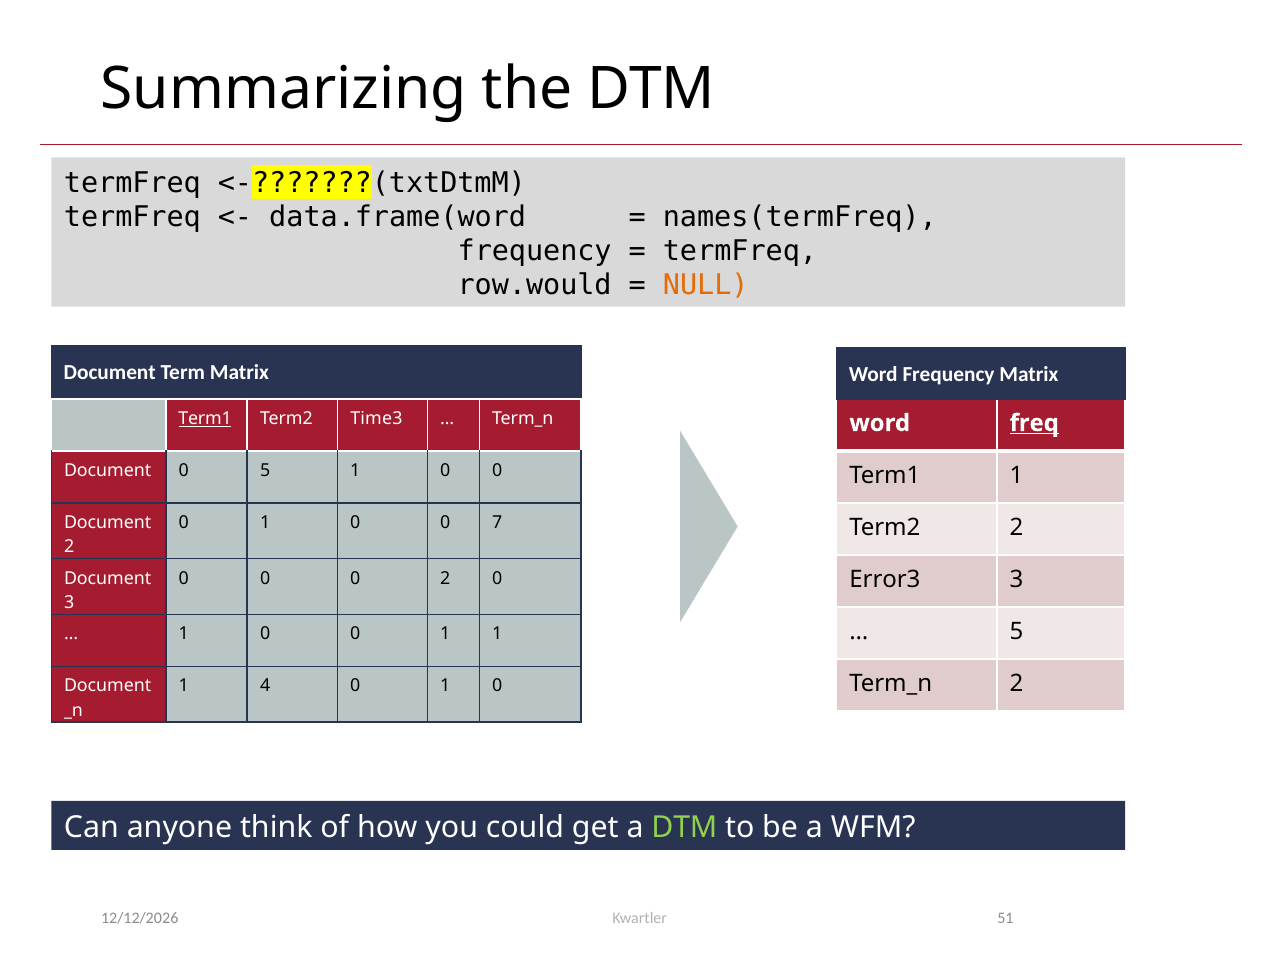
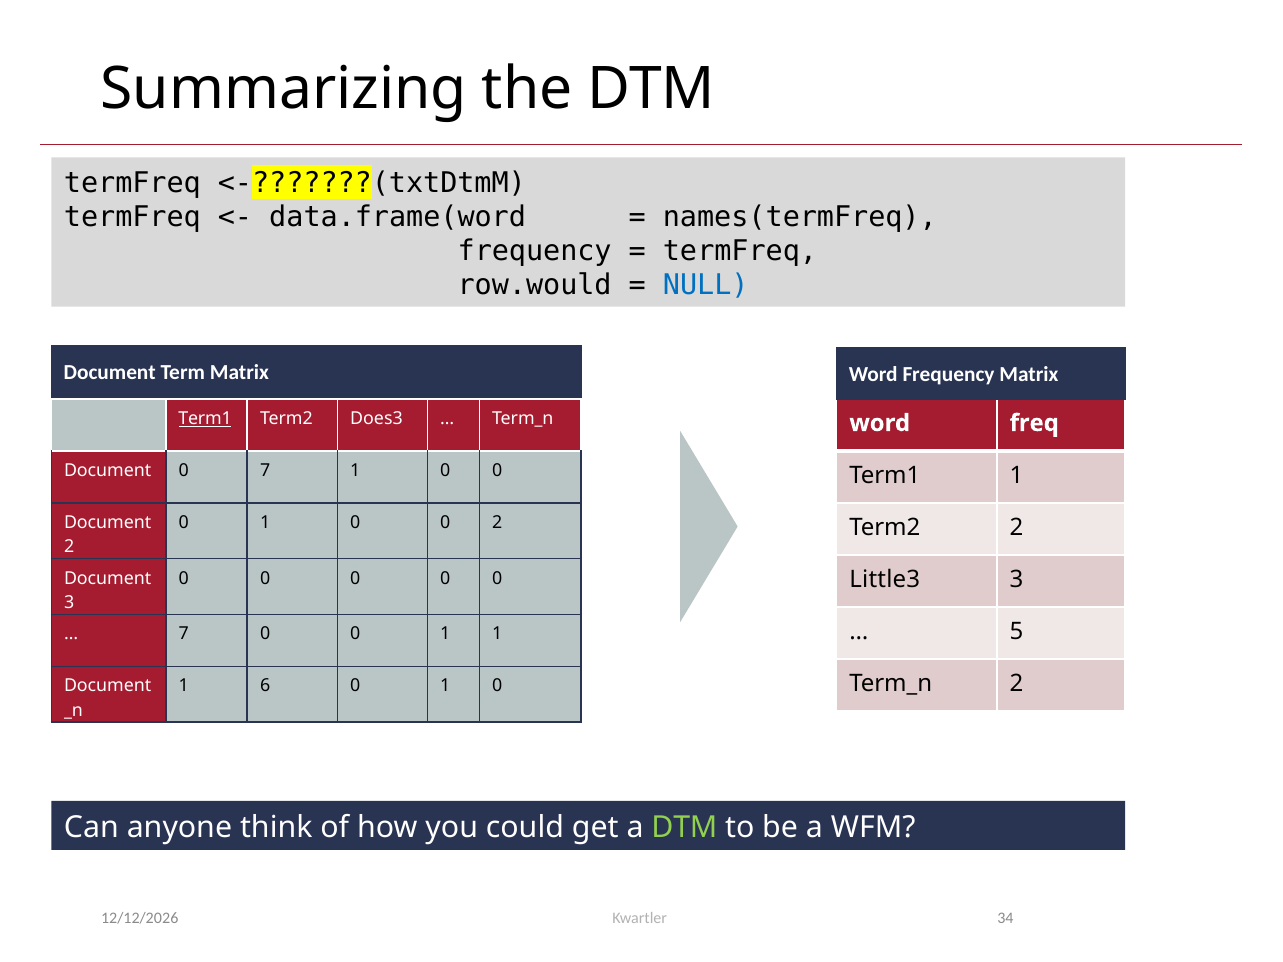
NULL colour: orange -> blue (706, 285)
Time3: Time3 -> Does3 (376, 419)
freq underline: present -> none (1034, 423)
0 5: 5 -> 7 (265, 471)
0 7: 7 -> 2 (497, 523)
Error3: Error3 -> Little3 (885, 579)
2: 2 -> 0 (445, 578)
1: 1 -> 7 (184, 634)
4: 4 -> 6 (265, 686)
51: 51 -> 34 (1005, 919)
